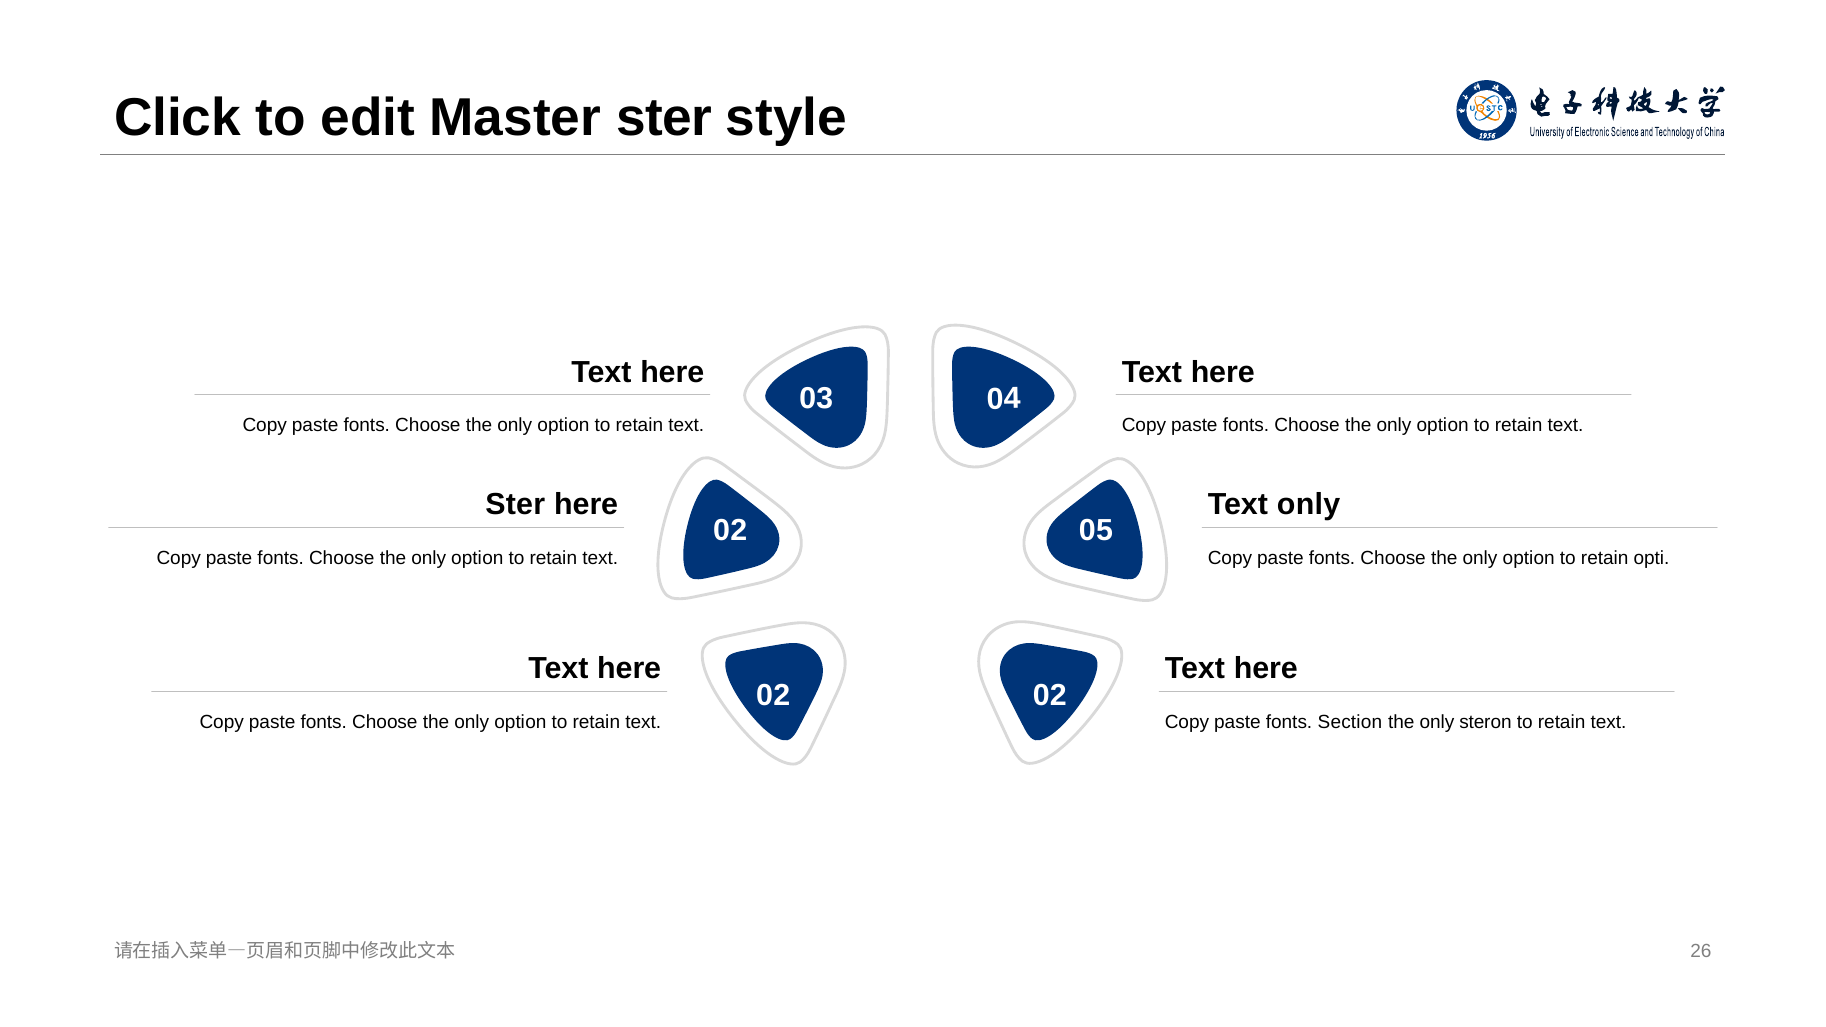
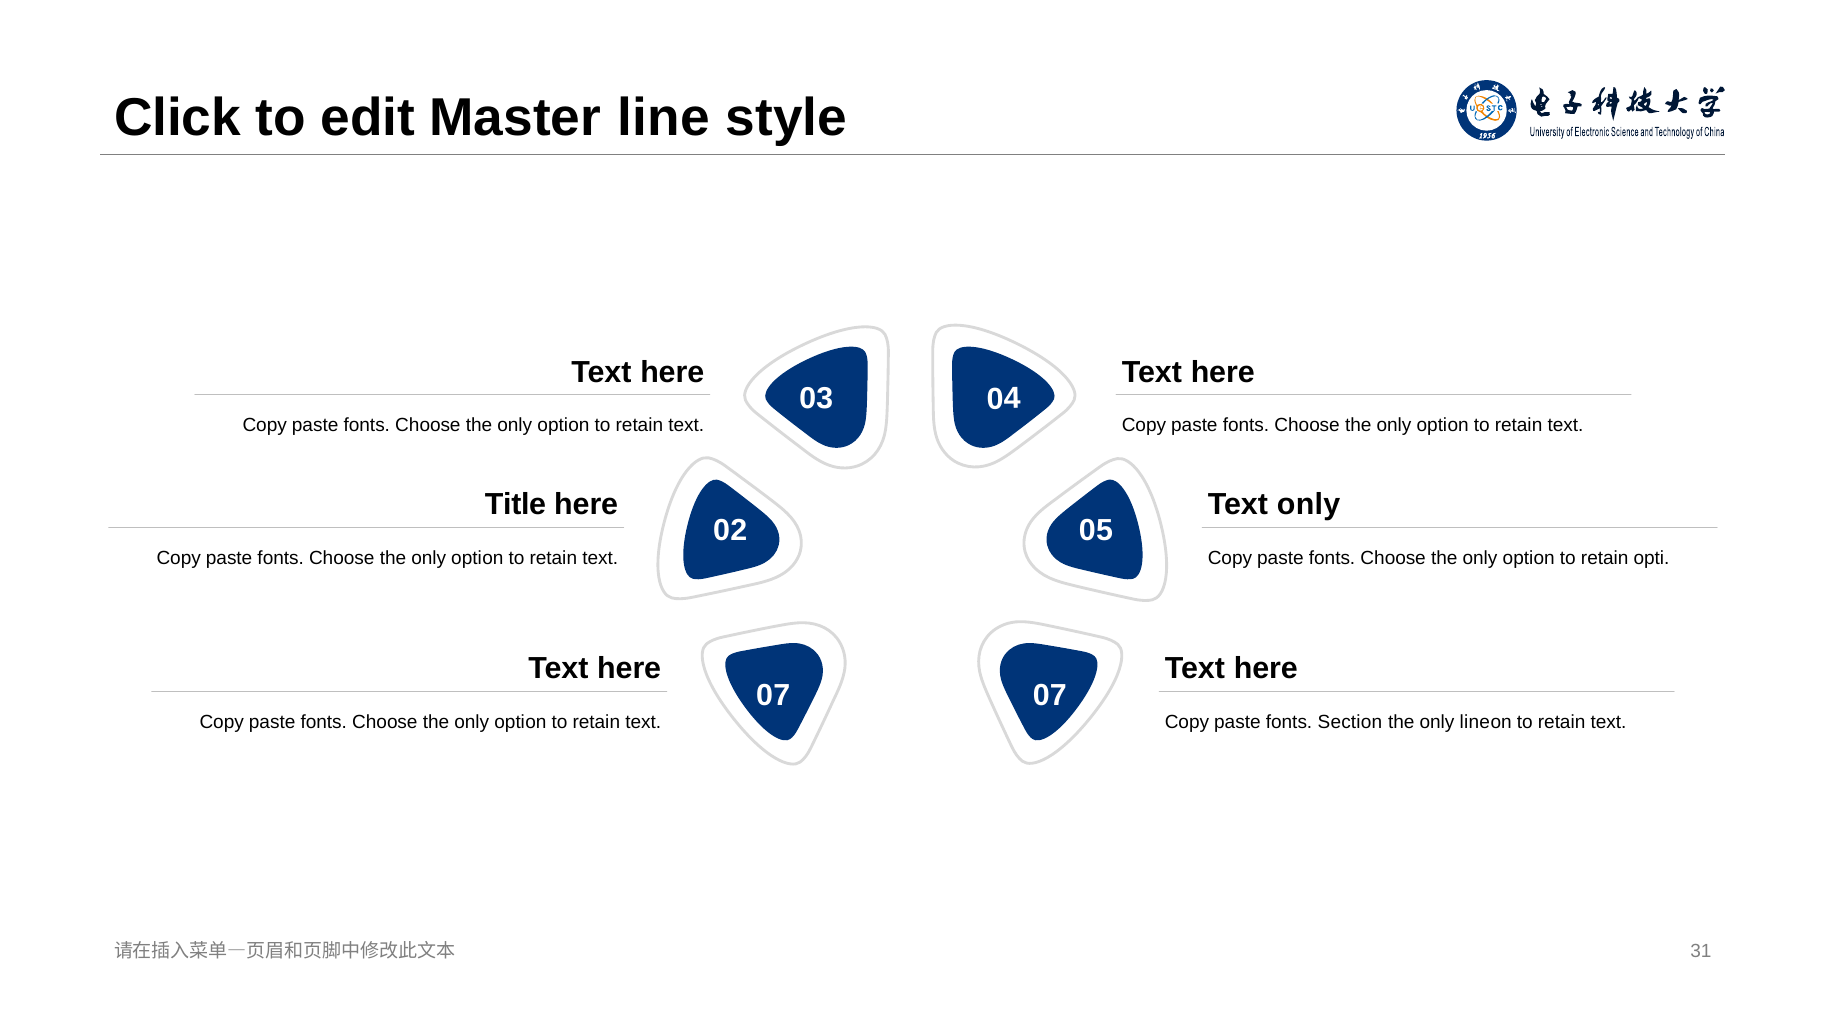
Master ster: ster -> line (664, 118)
Ster: Ster -> Title (515, 505)
2: 2 -> 7 (782, 695)
2: 2 -> 7 (1058, 695)
only ster: ster -> line (1475, 722)
26: 26 -> 31 (1701, 951)
